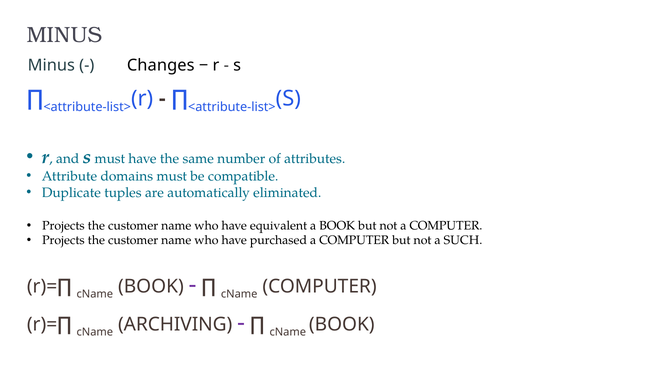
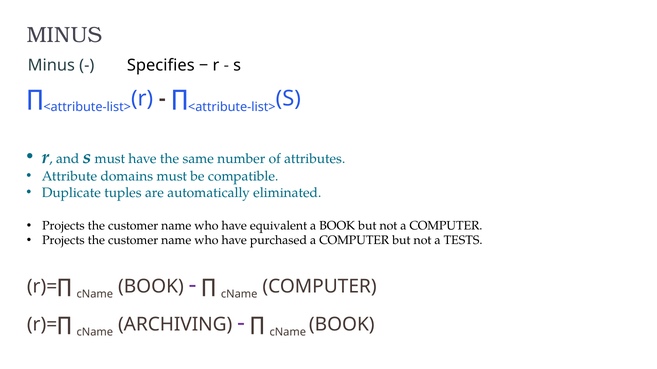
Changes: Changes -> Specifies (161, 65)
SUCH: SUCH -> TESTS (463, 241)
